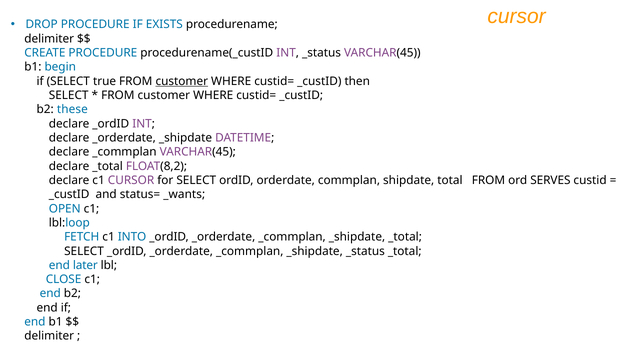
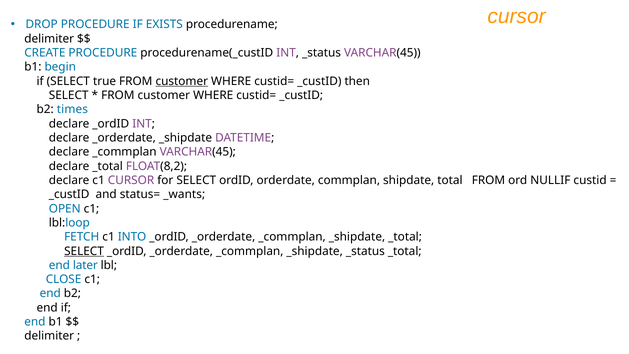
these: these -> times (72, 109)
SERVES: SERVES -> NULLIF (550, 180)
SELECT underline: none -> present (84, 251)
